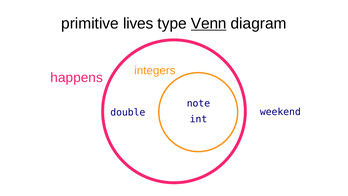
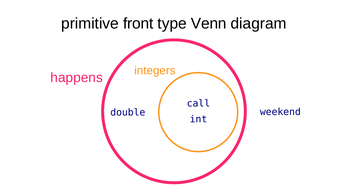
lives: lives -> front (138, 23)
Venn underline: present -> none (209, 23)
note: note -> call (198, 103)
